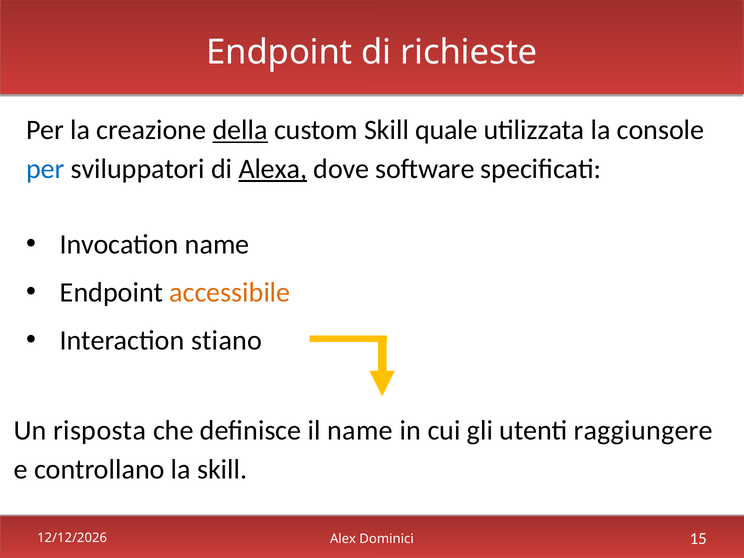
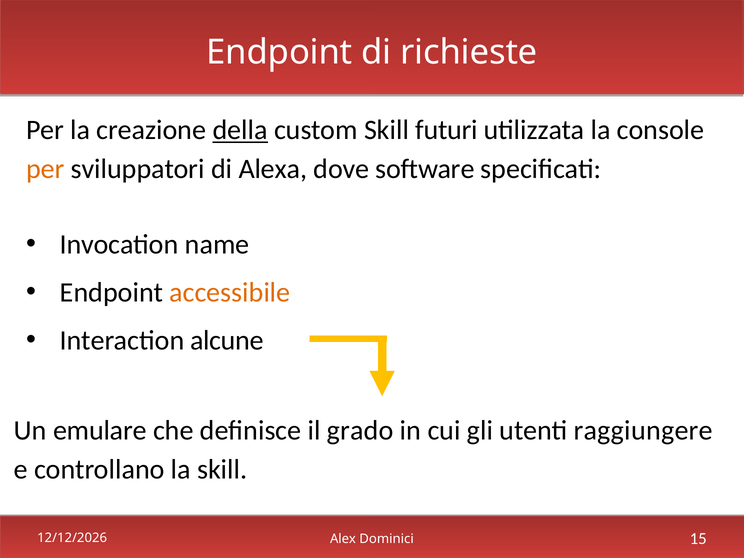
quale: quale -> futuri (446, 130)
per colour: blue -> orange (45, 169)
Alexa underline: present -> none (273, 169)
stiano: stiano -> alcune (227, 341)
risposta: risposta -> emulare (100, 430)
il name: name -> grado (360, 430)
